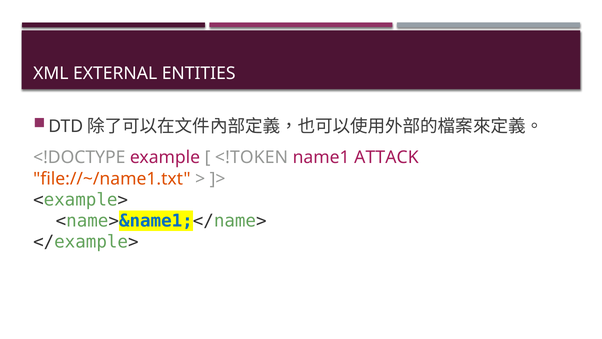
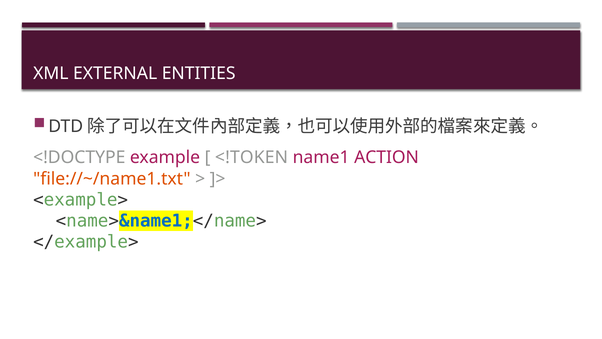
ATTACK: ATTACK -> ACTION (387, 157)
